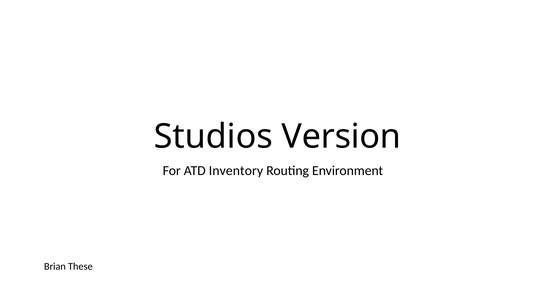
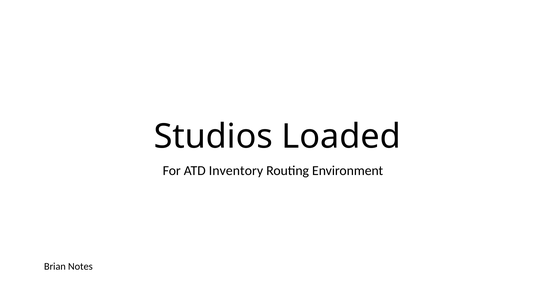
Version: Version -> Loaded (341, 136)
These: These -> Notes (80, 267)
